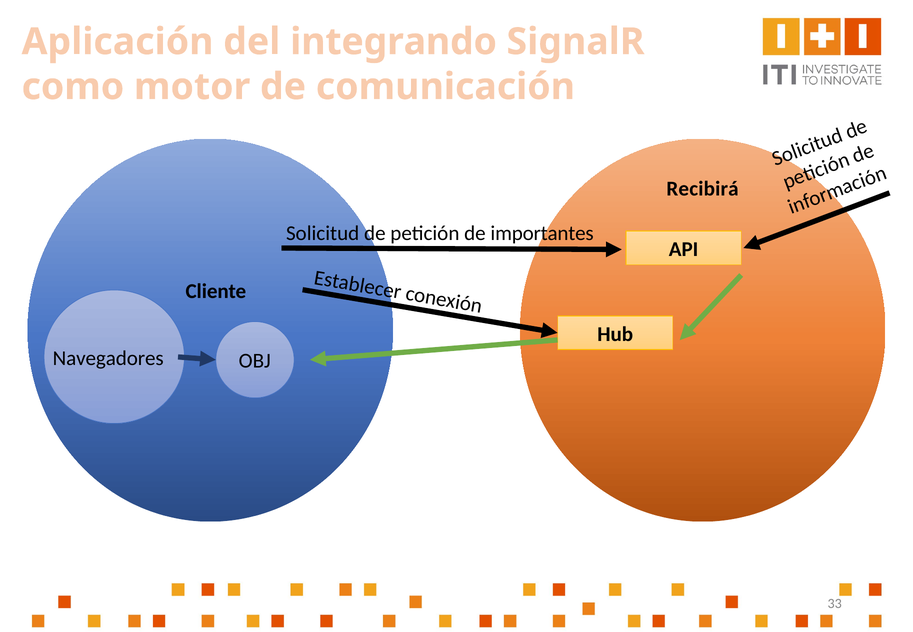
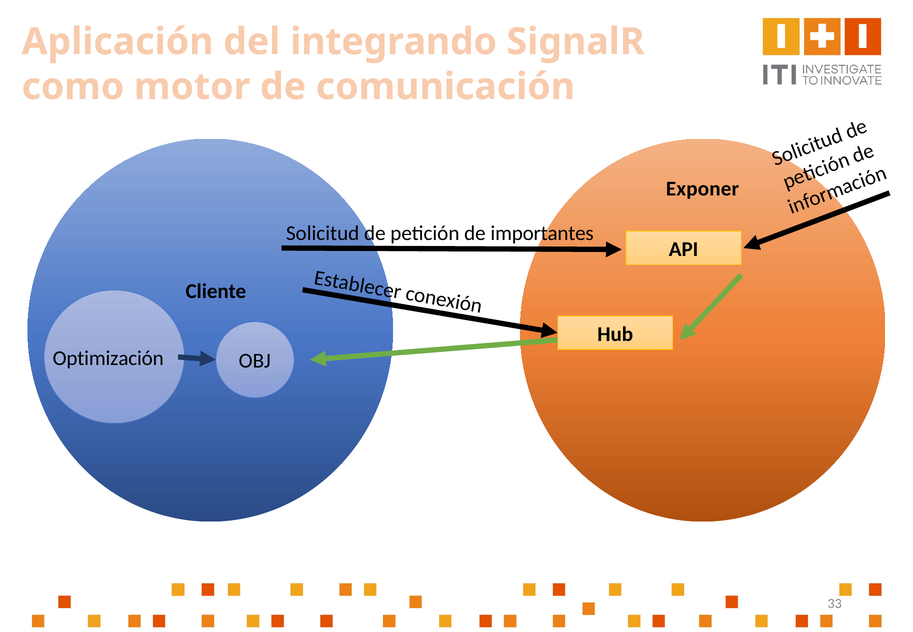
Recibirá: Recibirá -> Exponer (703, 189)
Navegadores: Navegadores -> Optimización (108, 358)
